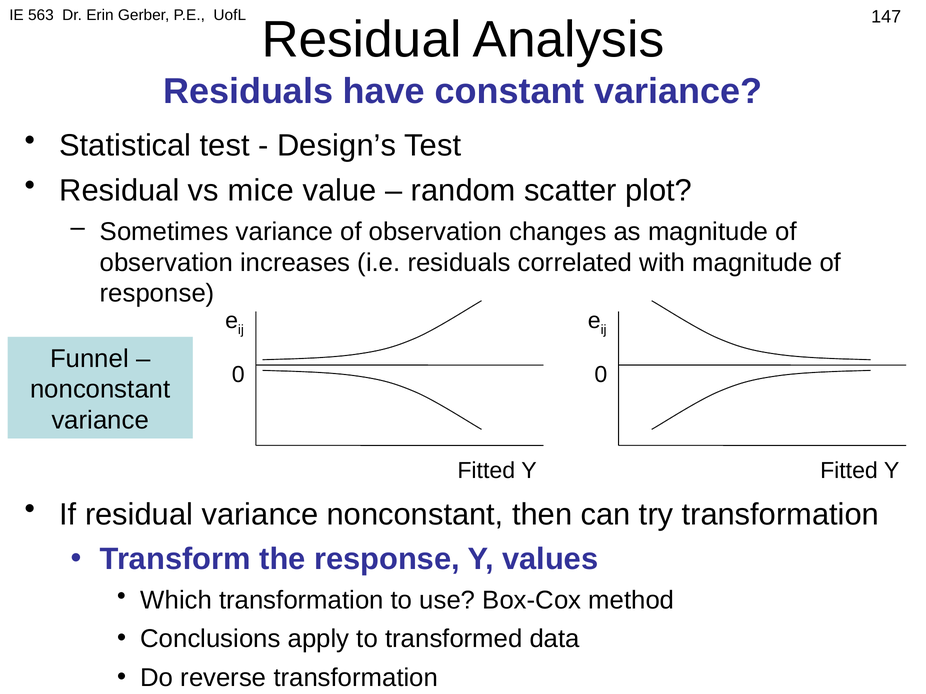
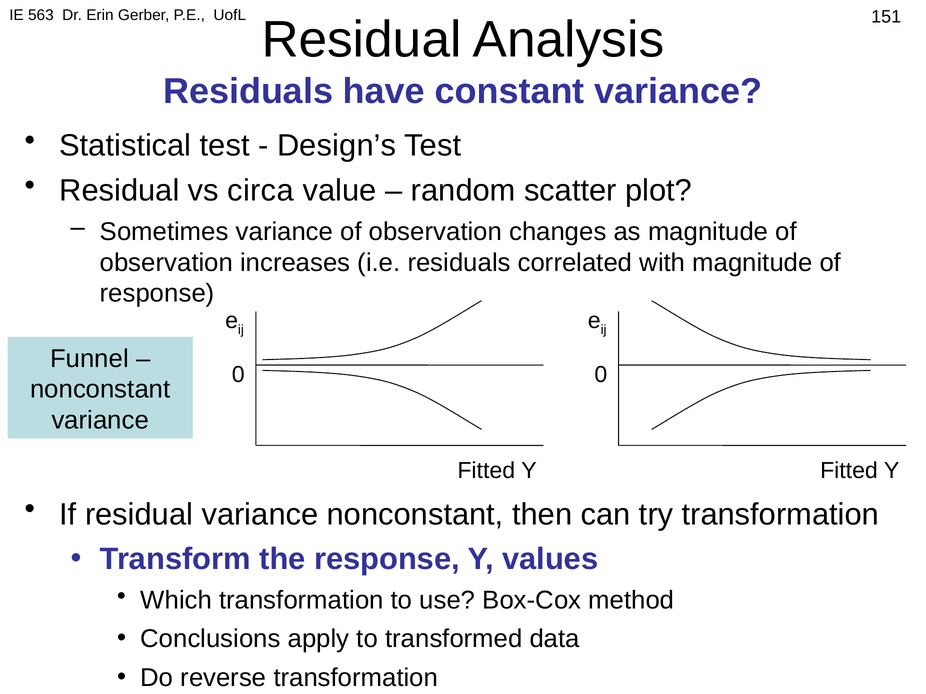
147: 147 -> 151 (886, 17)
mice: mice -> circa (261, 191)
